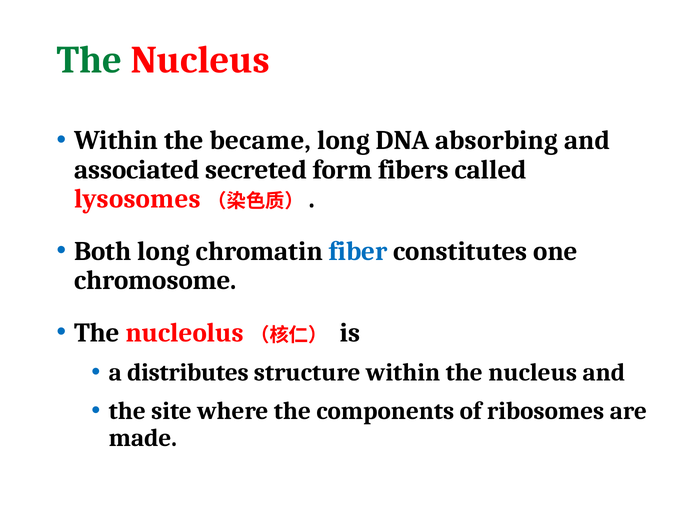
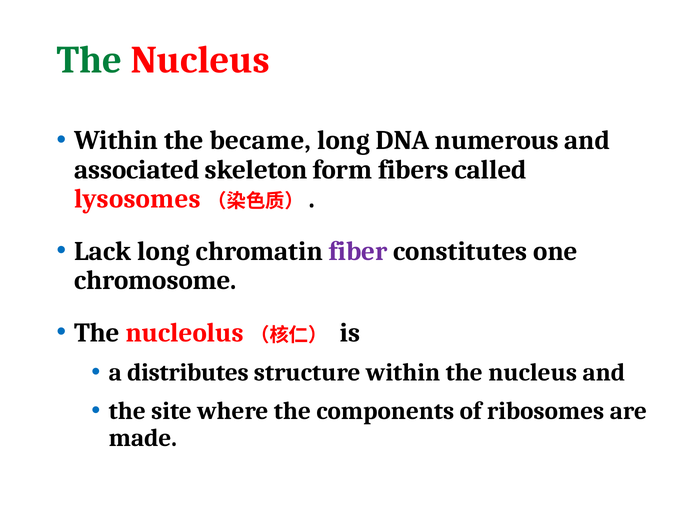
absorbing: absorbing -> numerous (497, 140)
secreted: secreted -> skeleton (256, 169)
Both: Both -> Lack (103, 251)
fiber colour: blue -> purple (358, 251)
